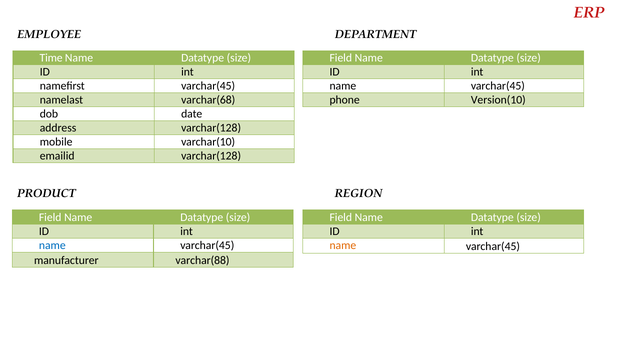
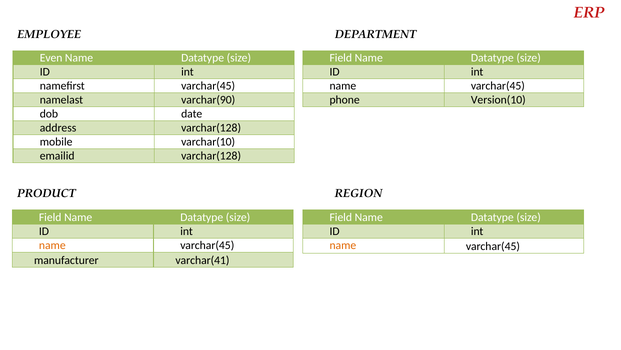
Time: Time -> Even (51, 58)
varchar(68: varchar(68 -> varchar(90 (208, 100)
name colour: blue -> orange (52, 245)
varchar(88: varchar(88 -> varchar(41 (202, 260)
